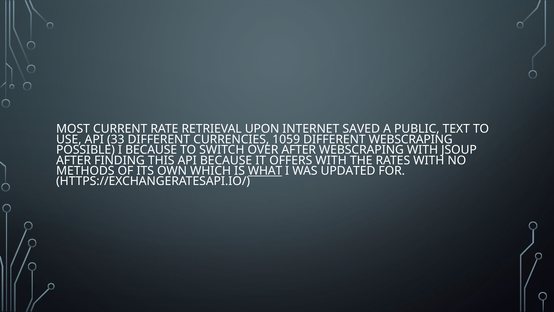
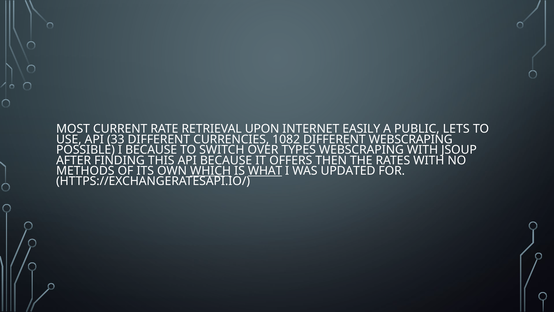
SAVED: SAVED -> EASILY (361, 129)
TEXT: TEXT -> LETS (456, 129)
1059: 1059 -> 1082 (286, 139)
OVER AFTER: AFTER -> TYPES (299, 150)
OFFERS WITH: WITH -> THEN (331, 160)
WHICH underline: none -> present (211, 171)
